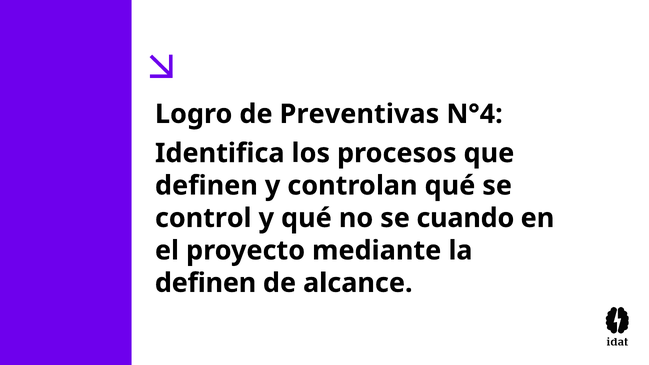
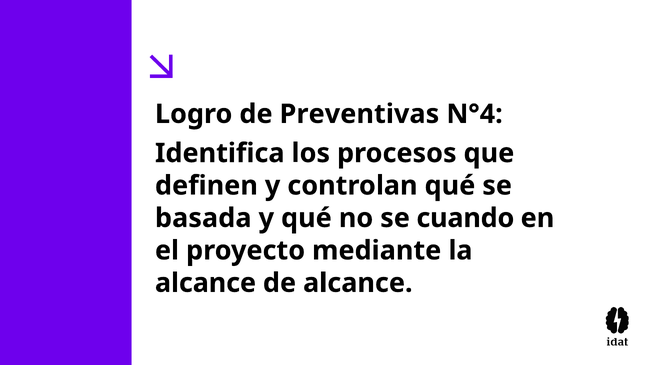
control: control -> basada (203, 218)
definen: definen -> alcance (206, 283)
